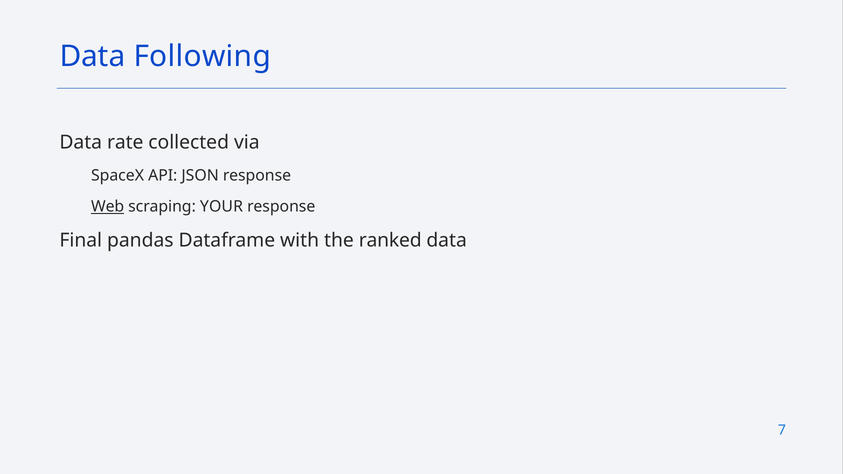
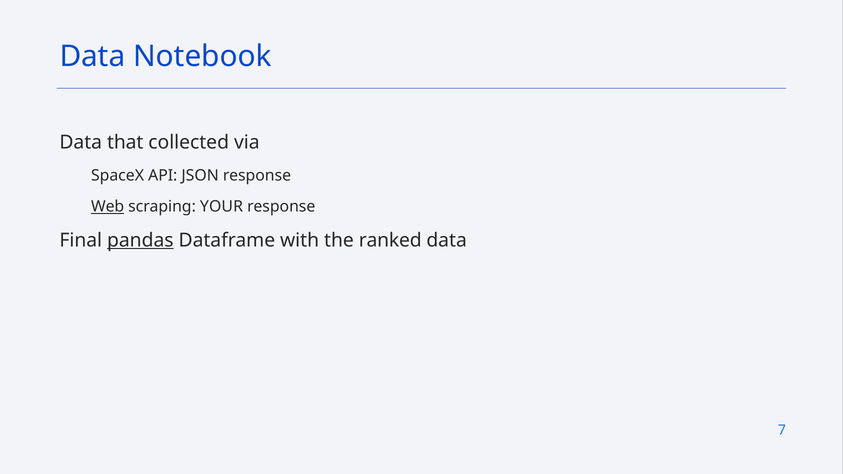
Following: Following -> Notebook (202, 56)
rate: rate -> that (125, 142)
pandas underline: none -> present (140, 240)
